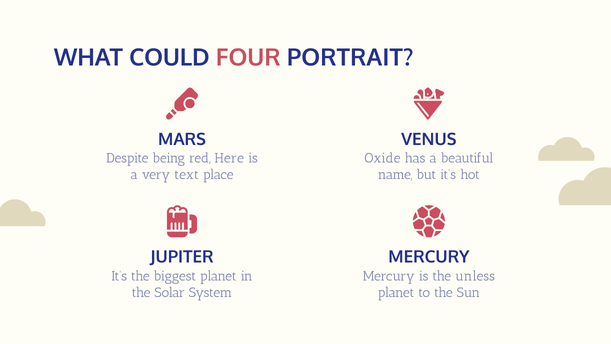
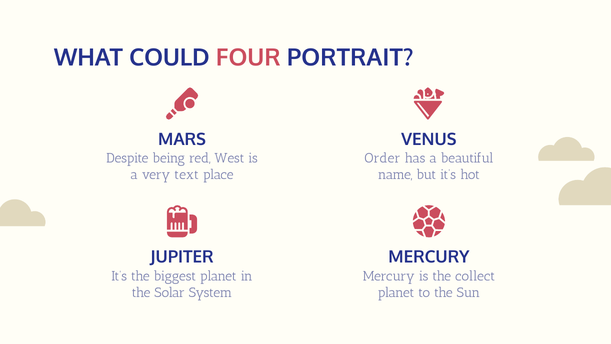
Here: Here -> West (229, 158)
Oxide: Oxide -> Order (382, 158)
unless: unless -> collect (475, 276)
